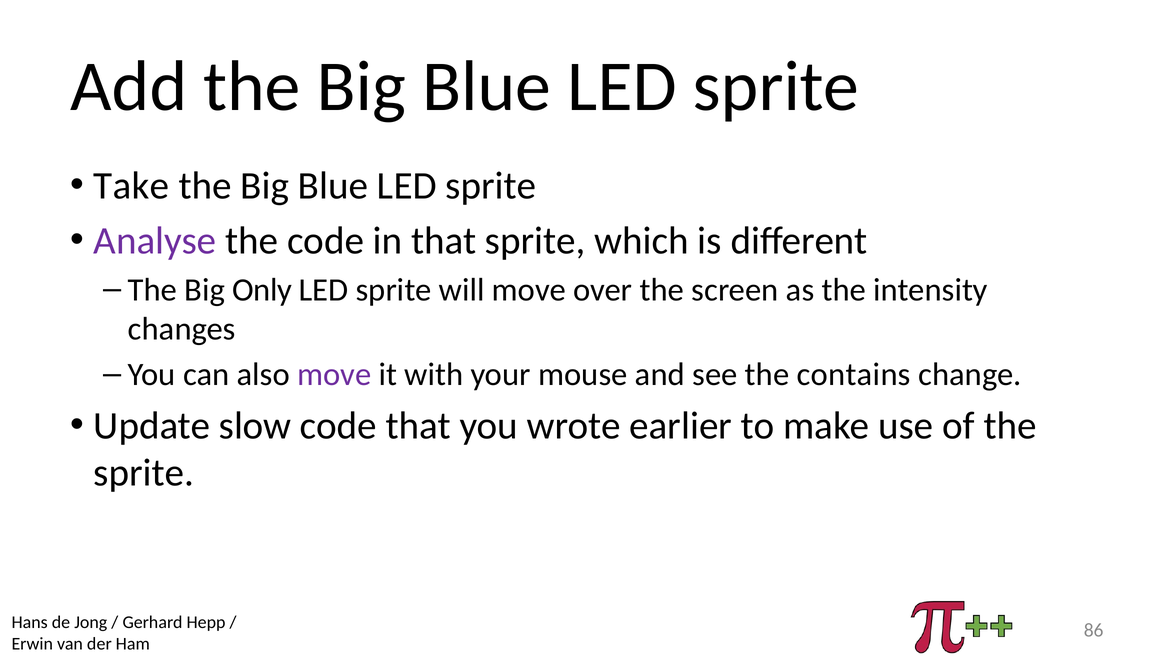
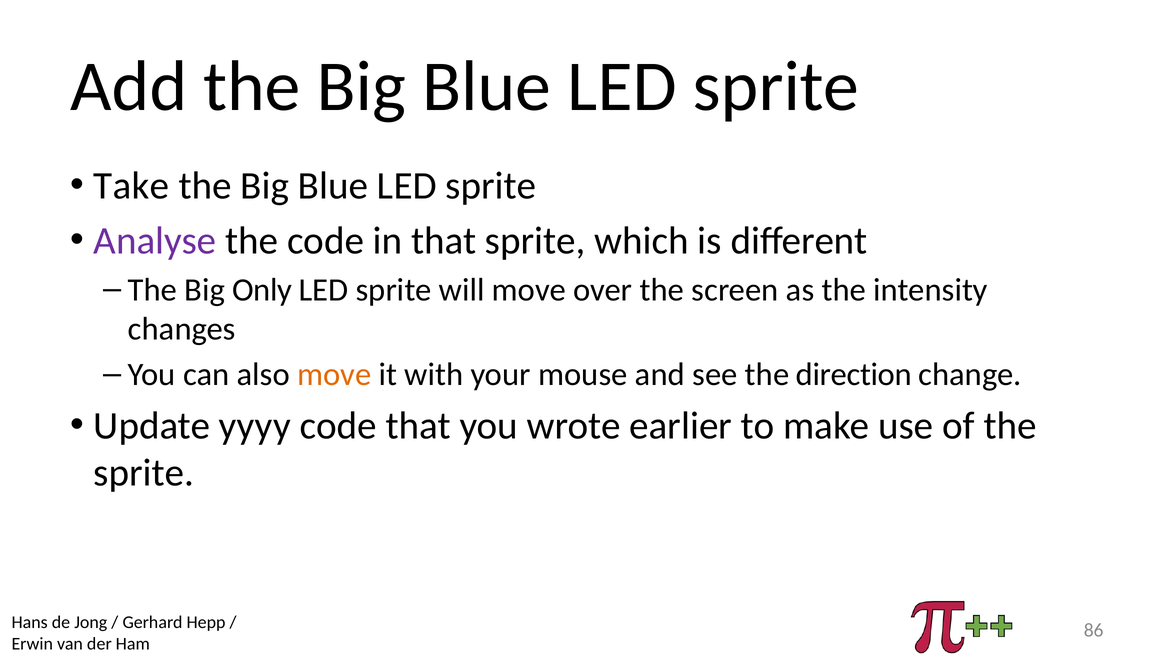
move colour: purple -> orange (334, 375)
contains: contains -> direction (854, 375)
slow: slow -> yyyy (255, 426)
